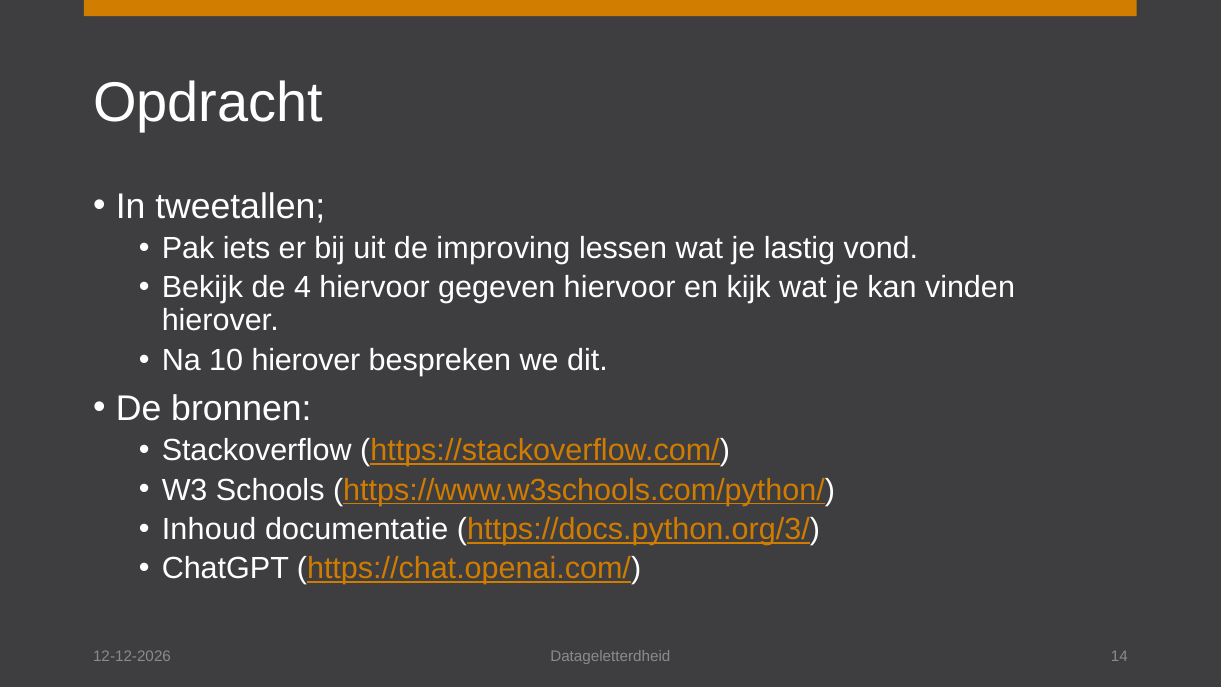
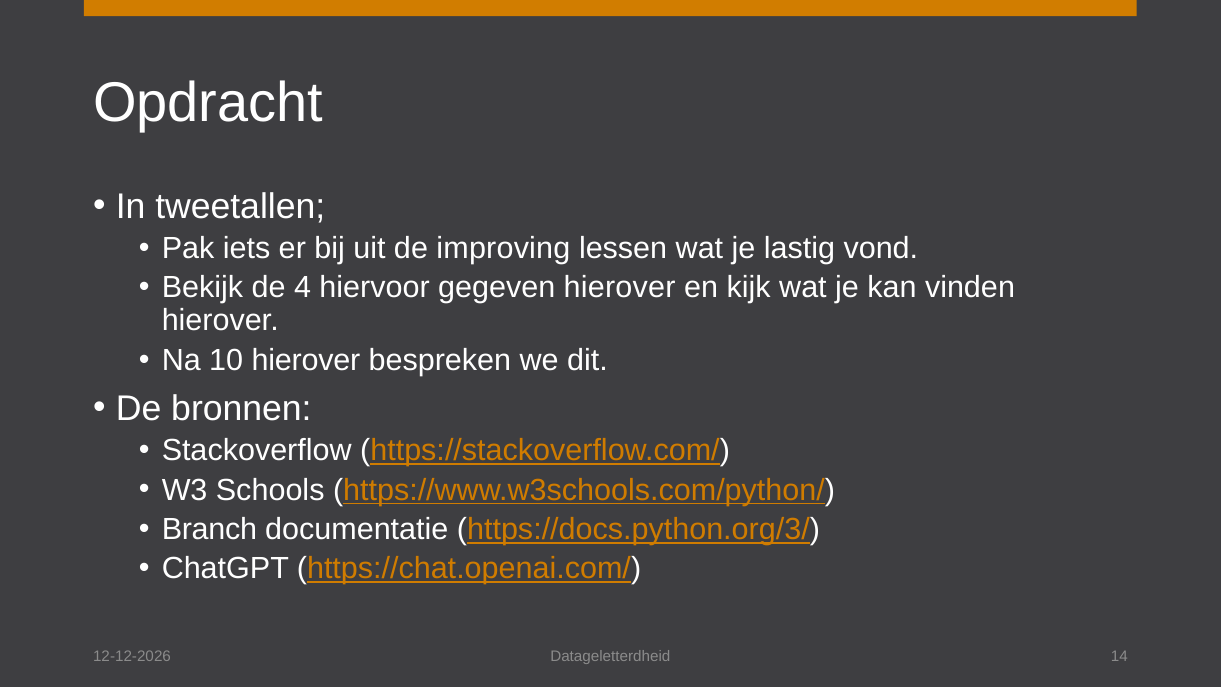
gegeven hiervoor: hiervoor -> hierover (620, 288)
Inhoud: Inhoud -> Branch (209, 529)
